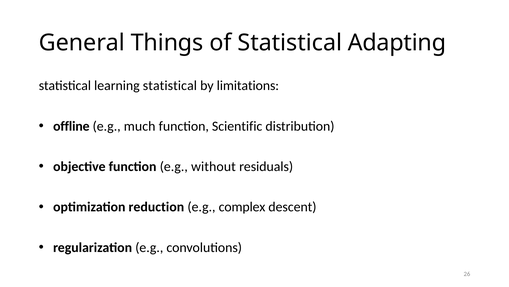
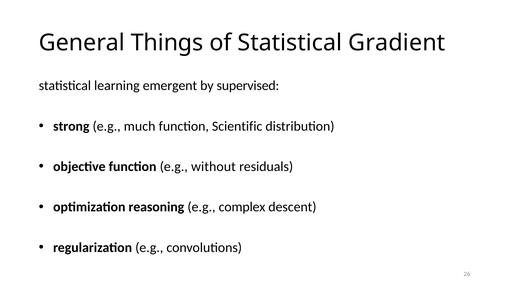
Adapting: Adapting -> Gradient (397, 43)
learning statistical: statistical -> emergent (170, 85)
limitations: limitations -> supervised (248, 85)
offline: offline -> strong (71, 126)
reduction: reduction -> reasoning (156, 207)
